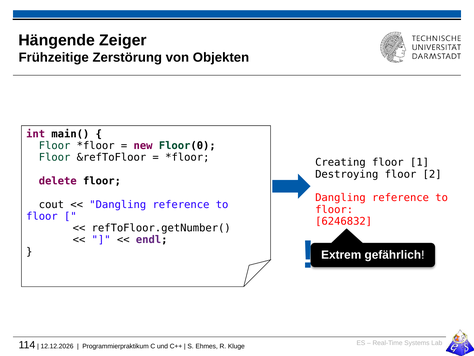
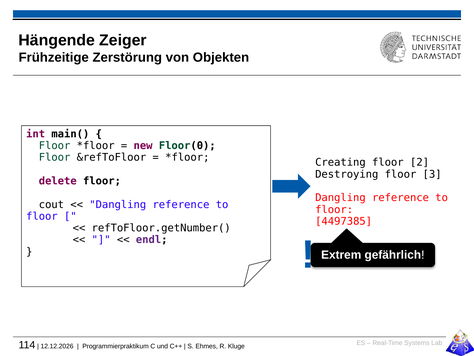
1: 1 -> 2 (420, 162)
2: 2 -> 3 (432, 174)
6246832: 6246832 -> 4497385 (344, 221)
